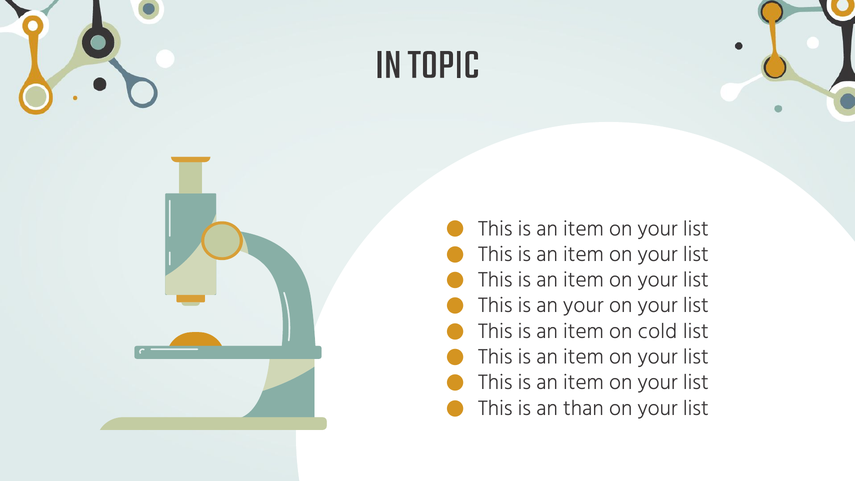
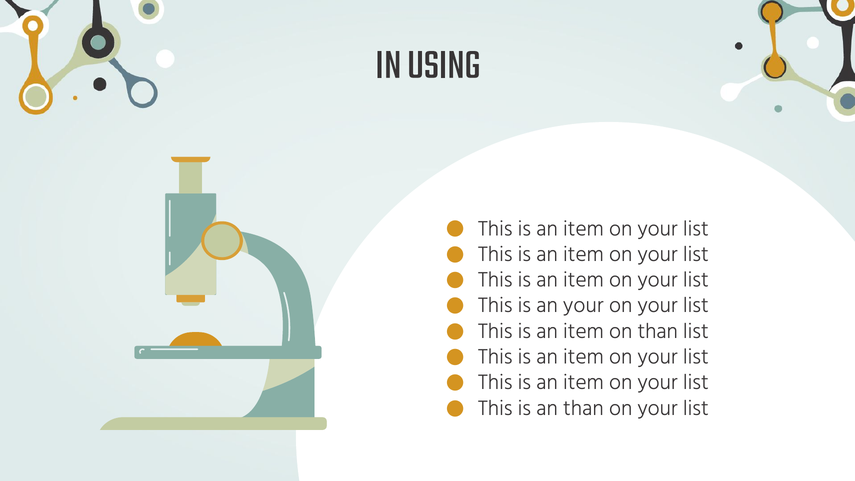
TOPIC: TOPIC -> USING (444, 64)
on cold: cold -> than (658, 331)
